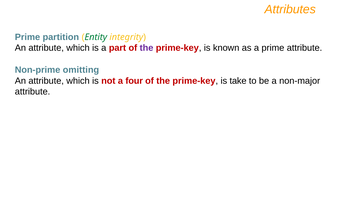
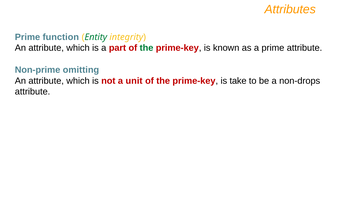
partition: partition -> function (61, 37)
the colour: purple -> green (146, 48)
four: four -> unit (134, 81)
non-major: non-major -> non-drops (300, 81)
